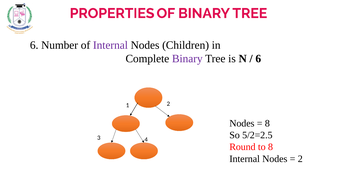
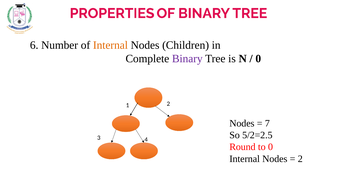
Internal colour: purple -> orange (110, 45)
6: 6 -> 0 (258, 58)
8: 8 -> 7 (267, 123)
to 8: 8 -> 0 (271, 147)
